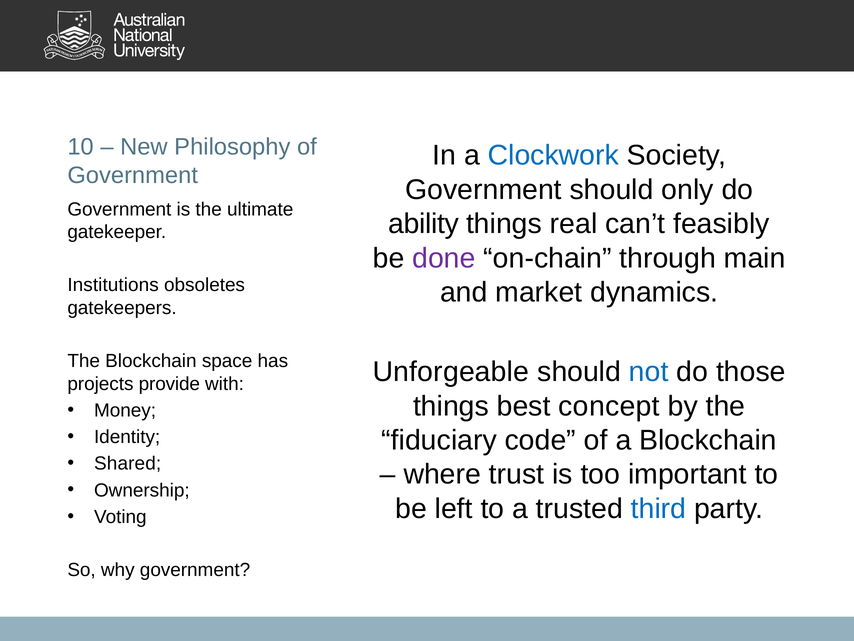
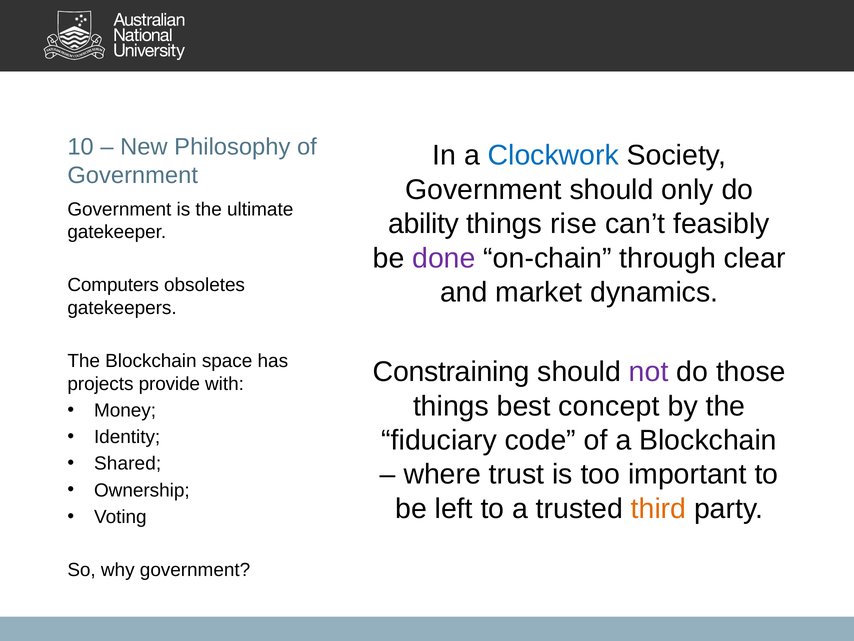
real: real -> rise (573, 224)
main: main -> clear (755, 258)
Institutions: Institutions -> Computers (113, 285)
Unforgeable: Unforgeable -> Constraining (451, 372)
not colour: blue -> purple (649, 372)
third colour: blue -> orange (658, 508)
